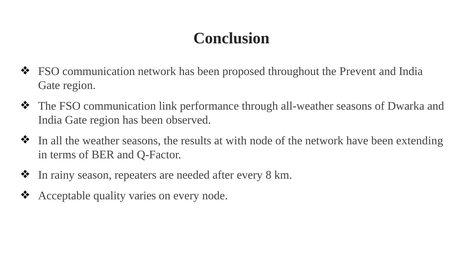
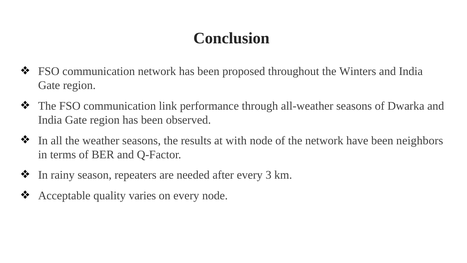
Prevent: Prevent -> Winters (358, 71)
extending: extending -> neighbors (420, 140)
8: 8 -> 3 (269, 175)
